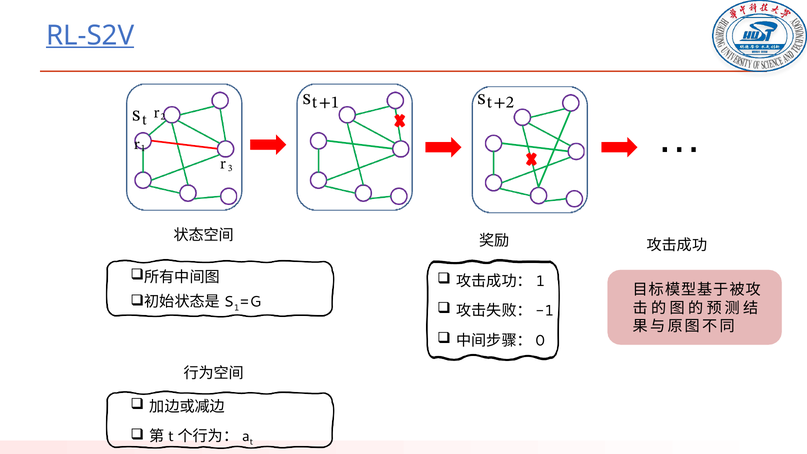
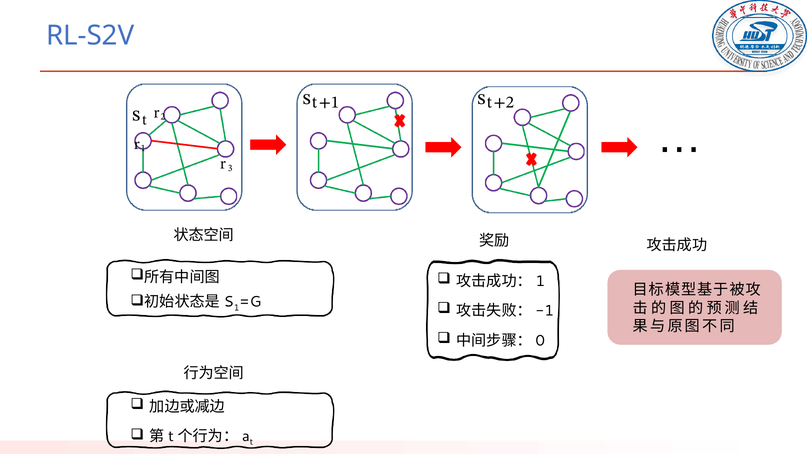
RL-S2V underline: present -> none (90, 35)
